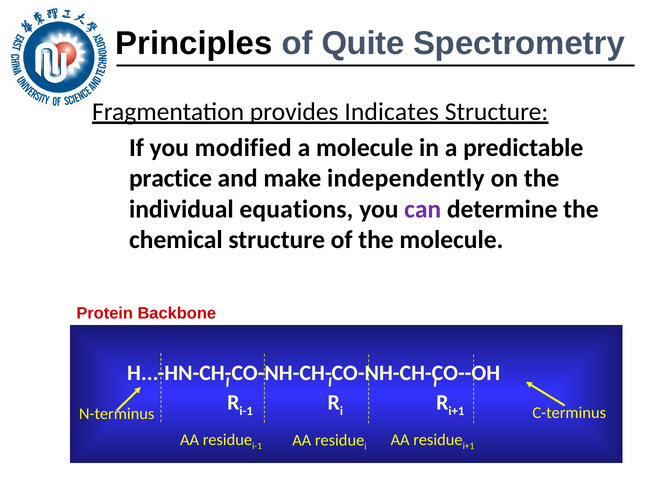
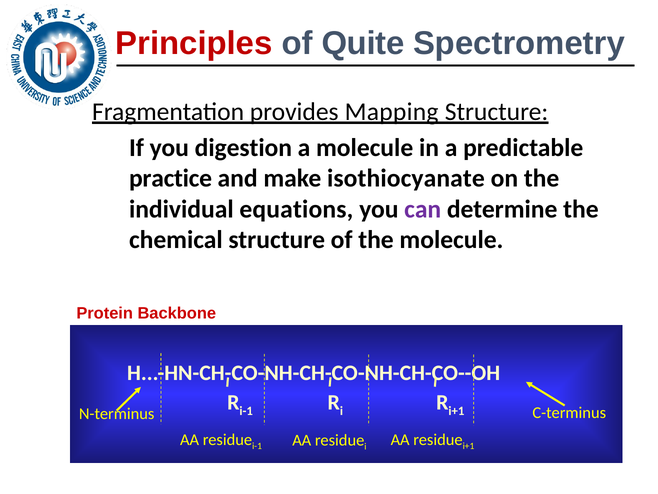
Principles colour: black -> red (194, 43)
Indicates: Indicates -> Mapping (392, 112)
modified: modified -> digestion (243, 148)
independently: independently -> isothiocyanate (406, 178)
